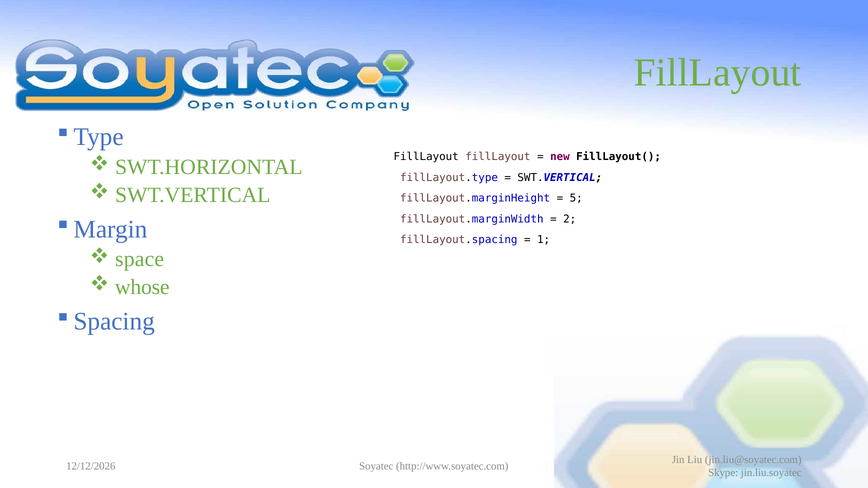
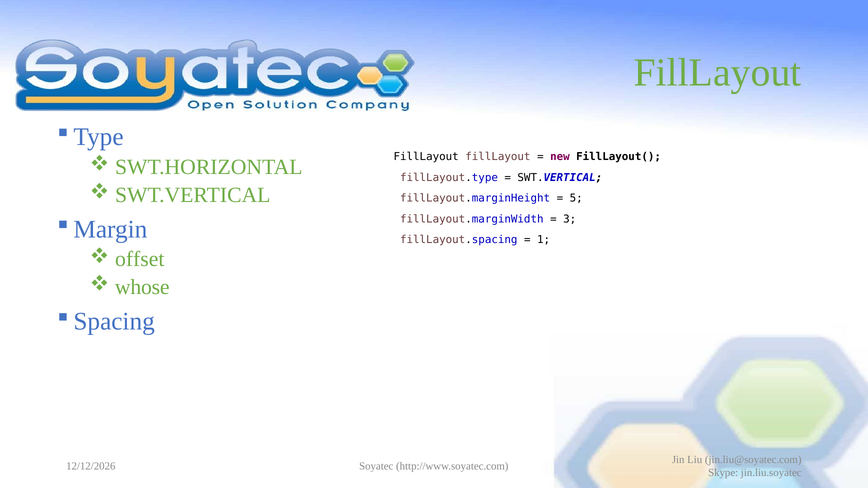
2: 2 -> 3 (570, 219)
space: space -> offset (140, 259)
